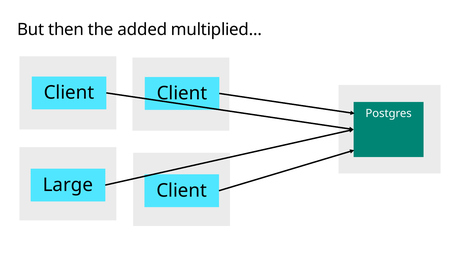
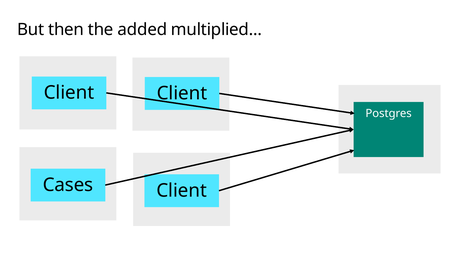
Large: Large -> Cases (68, 185)
